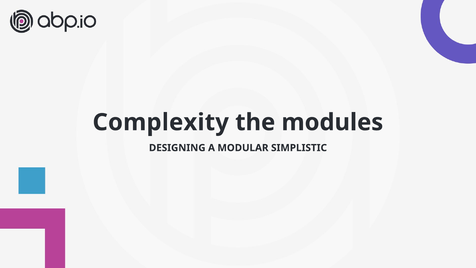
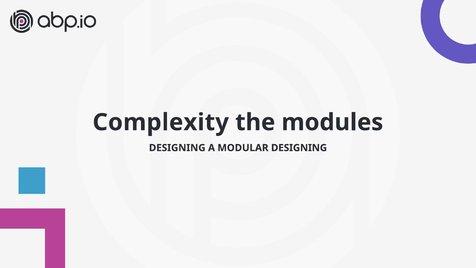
MODULAR SIMPLISTIC: SIMPLISTIC -> DESIGNING (299, 148)
